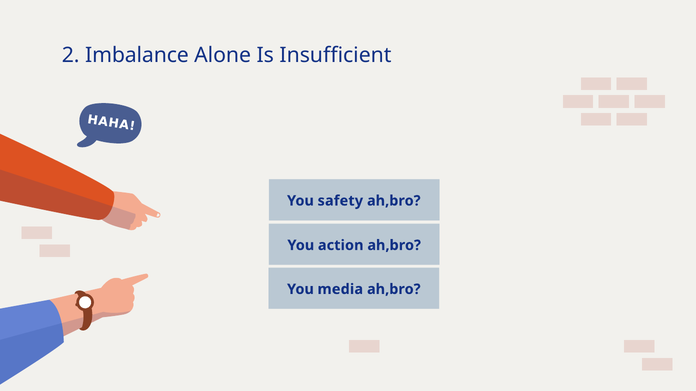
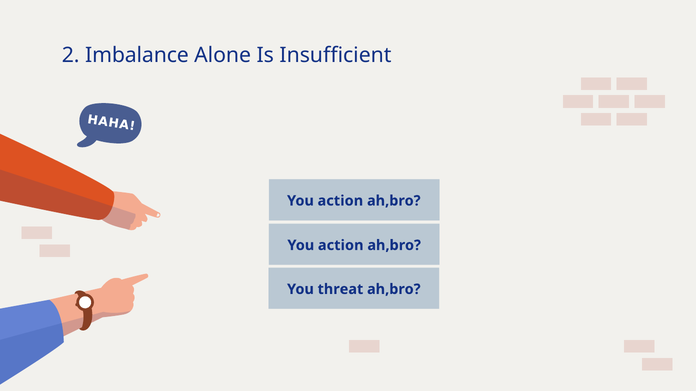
safety: safety -> action (340, 201)
media: media -> threat (340, 290)
